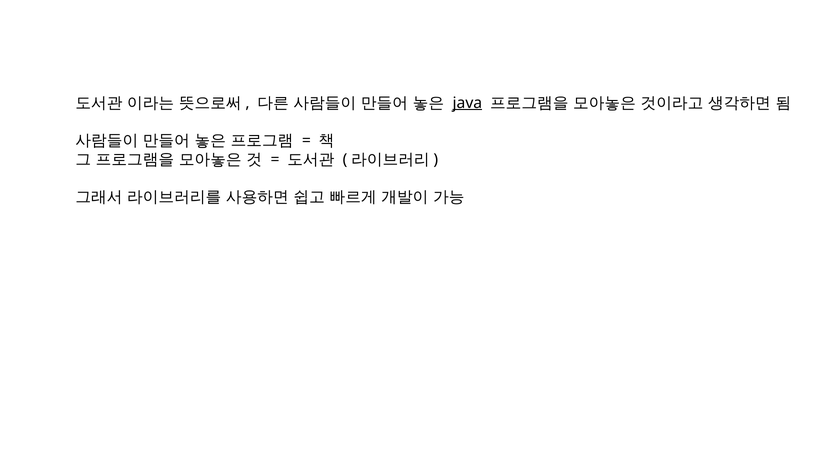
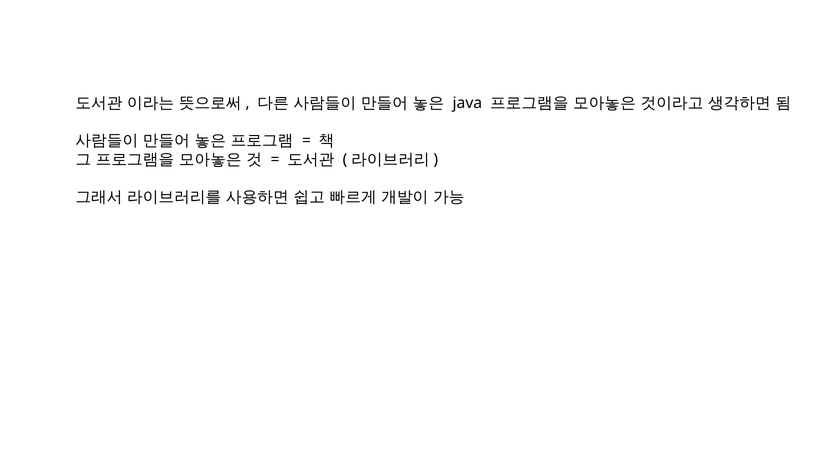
java underline: present -> none (467, 103)
